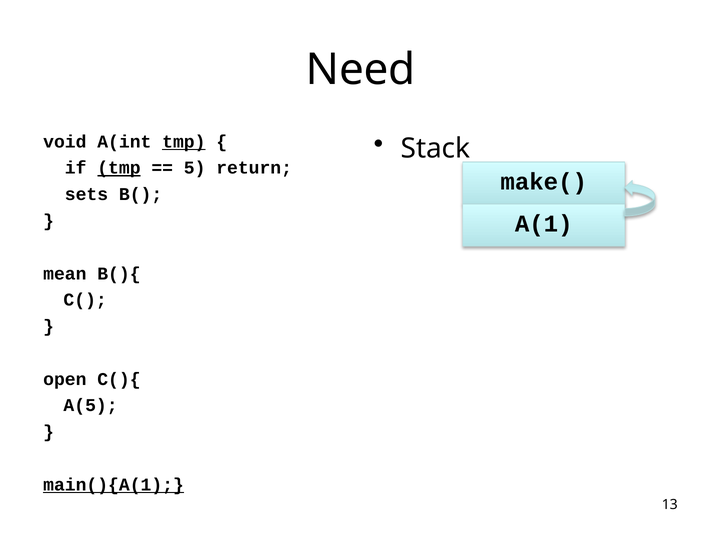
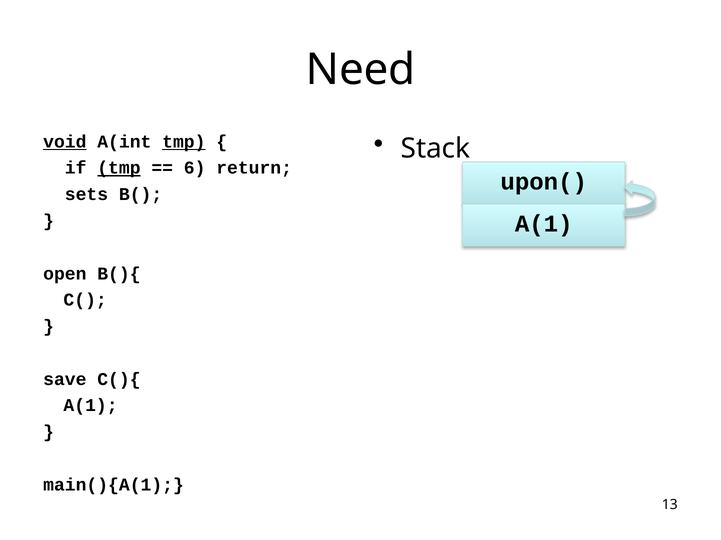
void underline: none -> present (65, 142)
5: 5 -> 6 (195, 168)
make(: make( -> upon( (544, 182)
mean: mean -> open (65, 274)
open: open -> save (65, 380)
A(5: A(5 -> A(1 (91, 406)
main(){A(1 underline: present -> none (114, 485)
